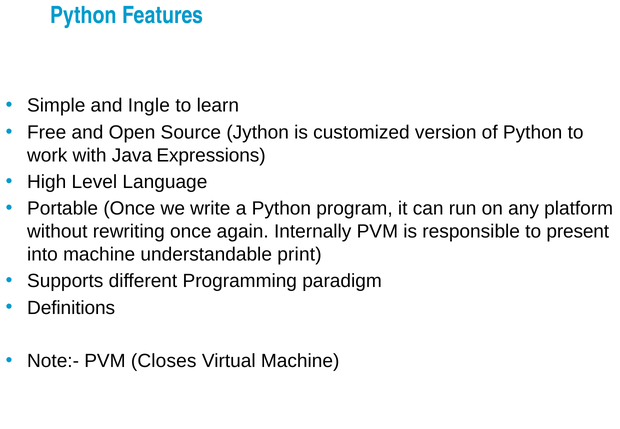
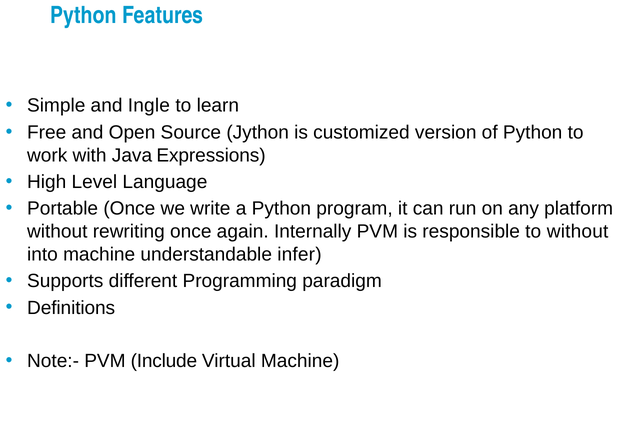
to present: present -> without (578, 232)
print: print -> infer (299, 255)
Closes: Closes -> Include (164, 361)
